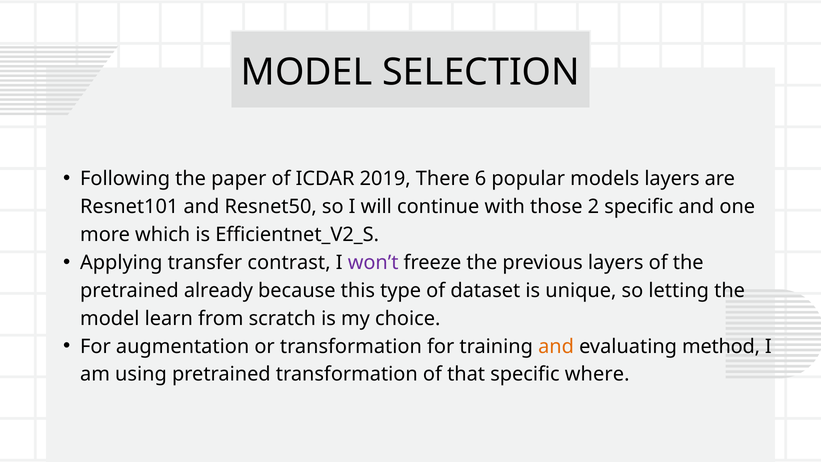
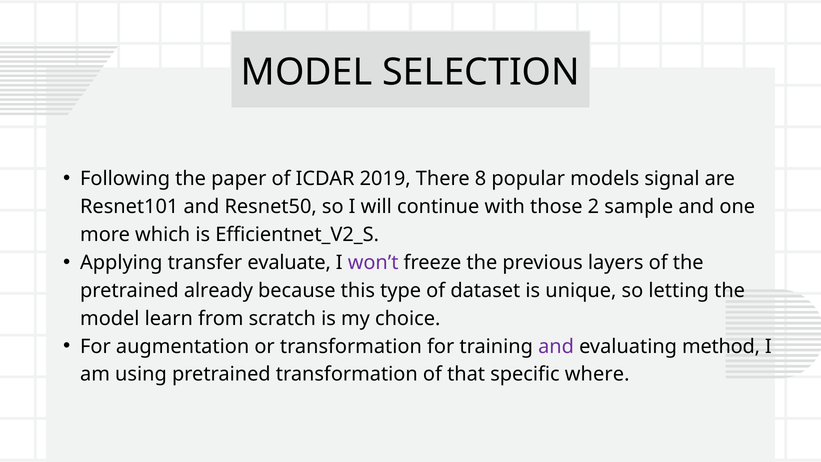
6: 6 -> 8 (481, 179)
models layers: layers -> signal (672, 179)
2 specific: specific -> sample (639, 207)
contrast: contrast -> evaluate (289, 263)
and colour: orange -> purple (556, 346)
